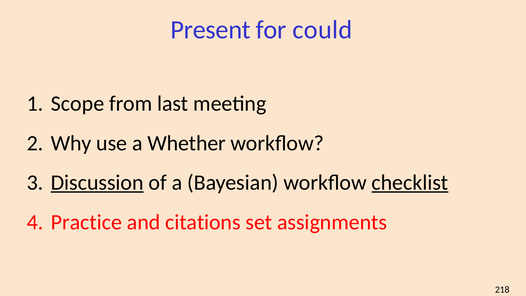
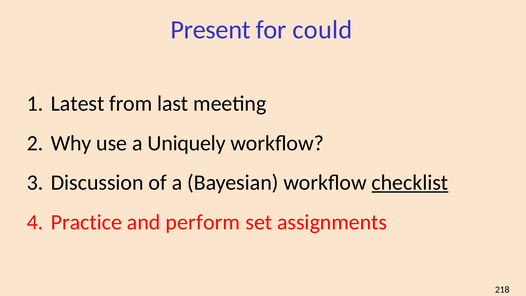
Scope: Scope -> Latest (78, 104)
Whether: Whether -> Uniquely (187, 143)
Discussion underline: present -> none (97, 183)
citations: citations -> perform (203, 222)
